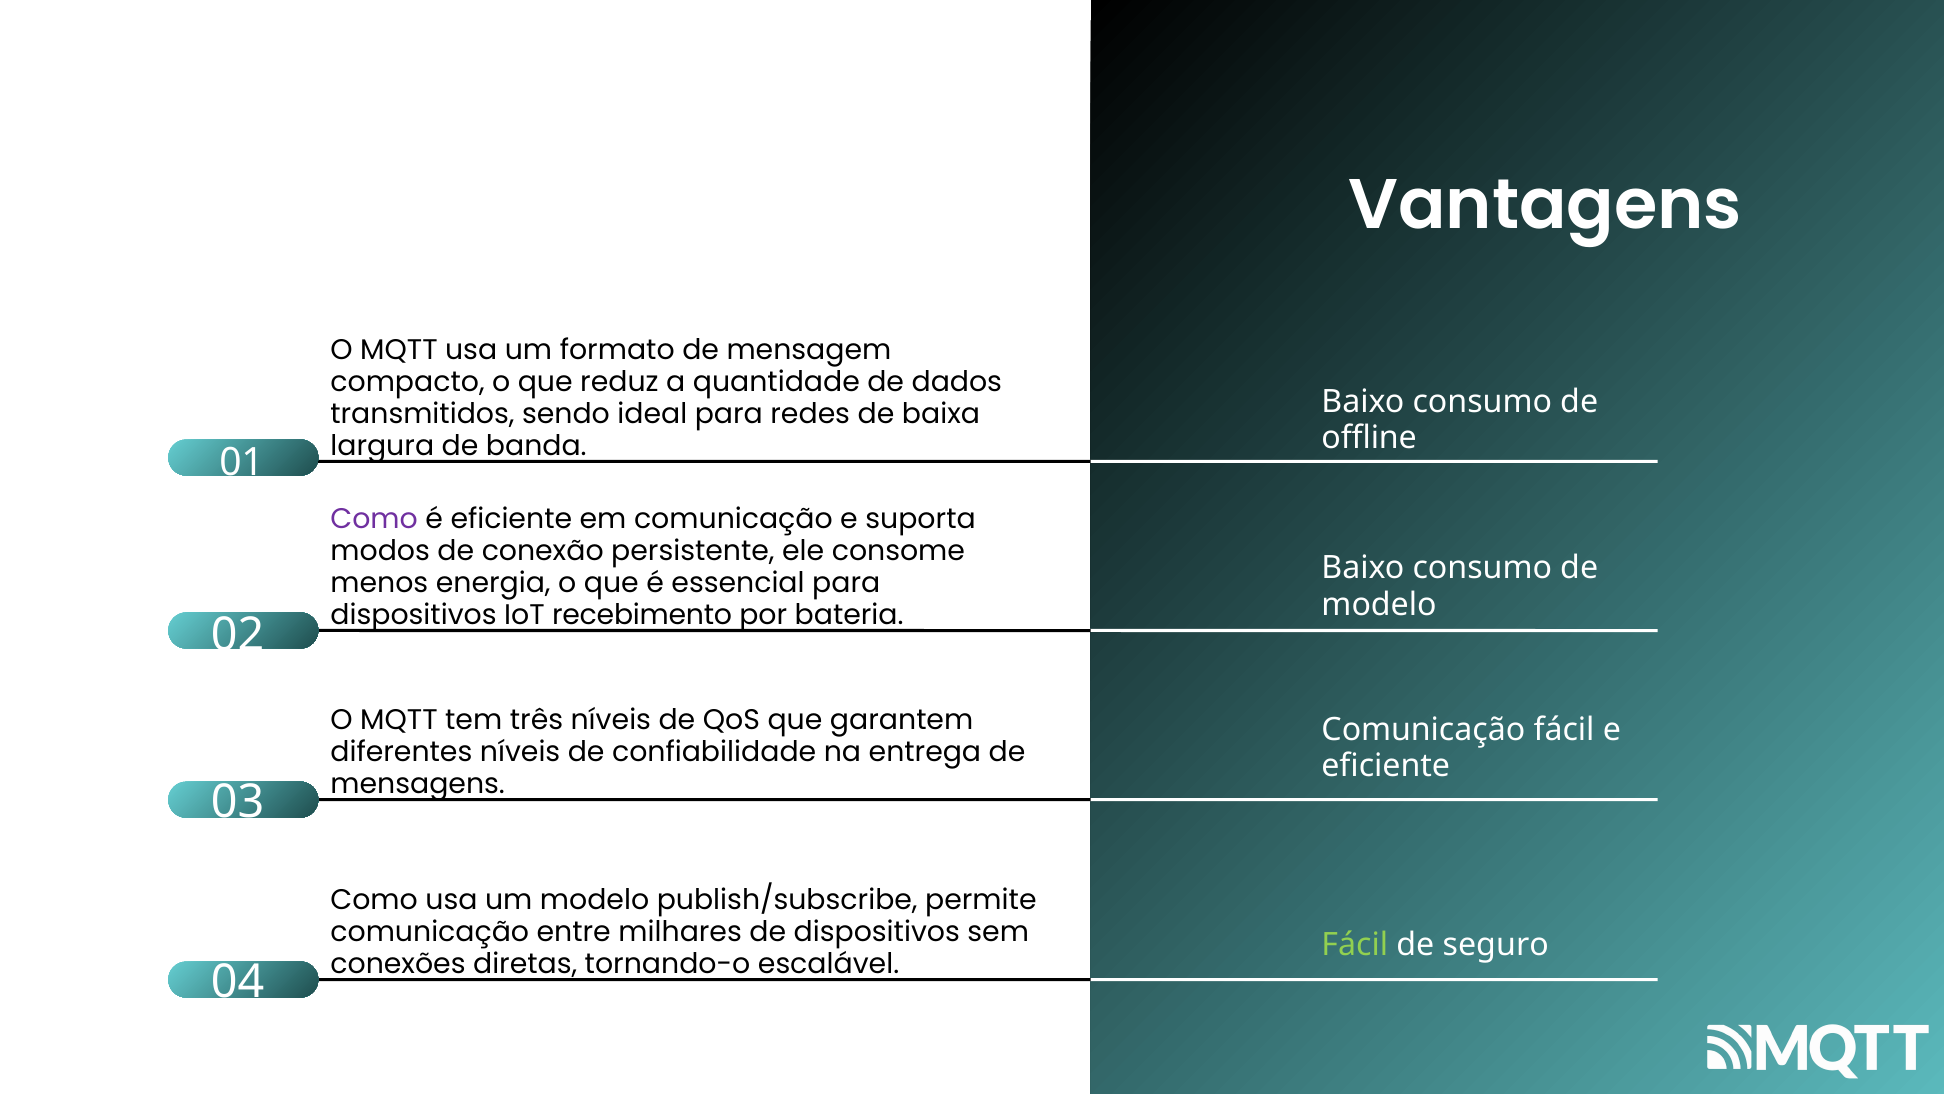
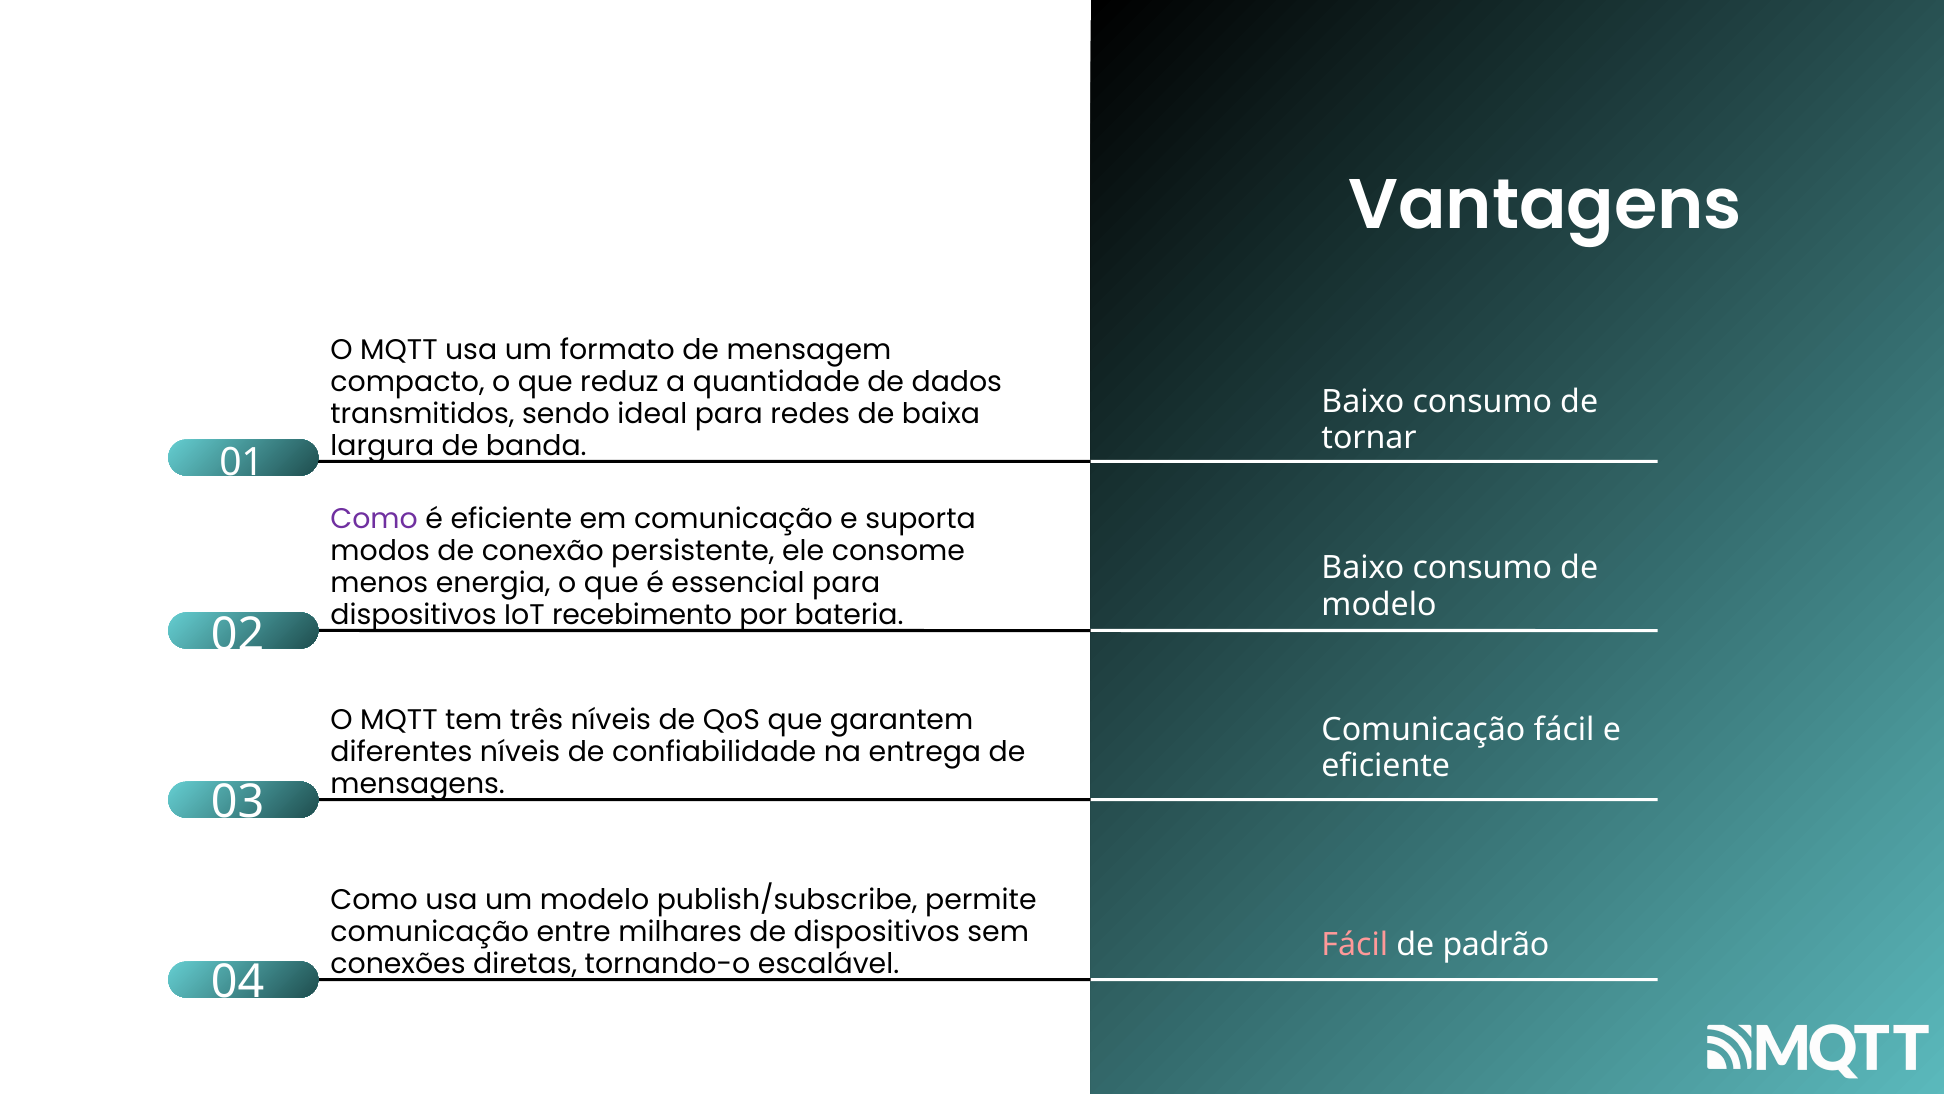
offline: offline -> tornar (1369, 438)
Fácil colour: light green -> pink (1355, 944)
seguro: seguro -> padrão (1496, 944)
